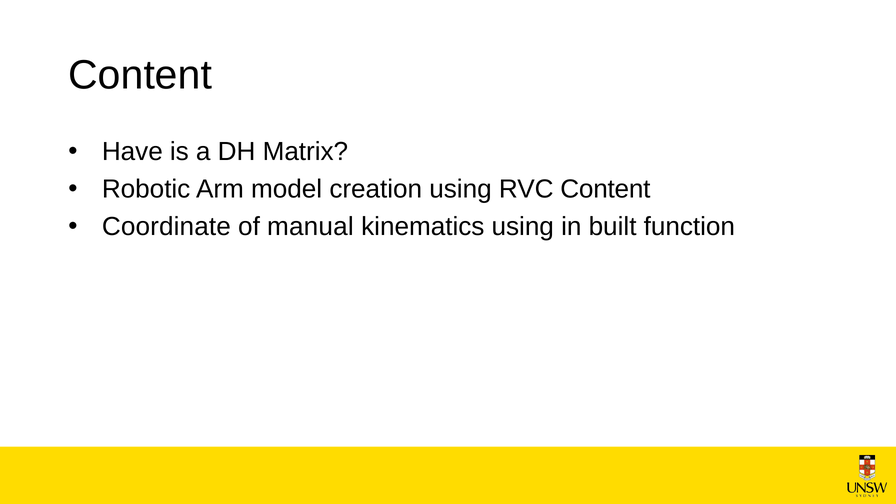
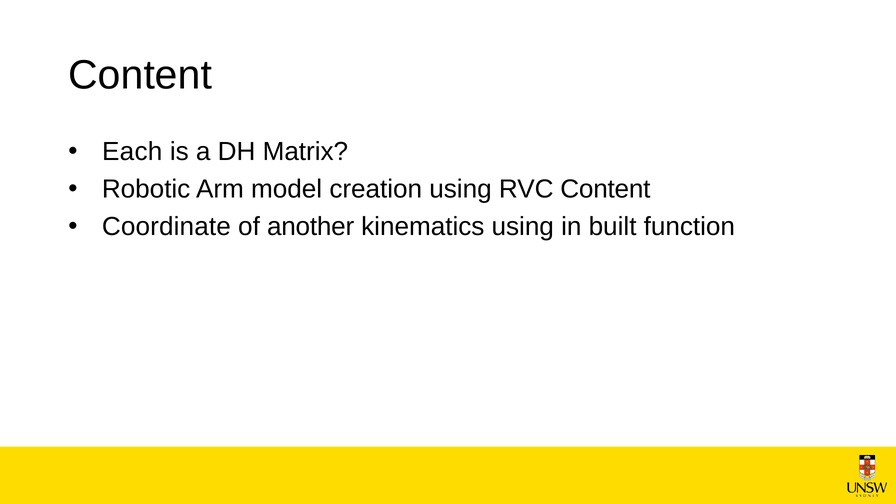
Have: Have -> Each (132, 151)
manual: manual -> another (311, 227)
